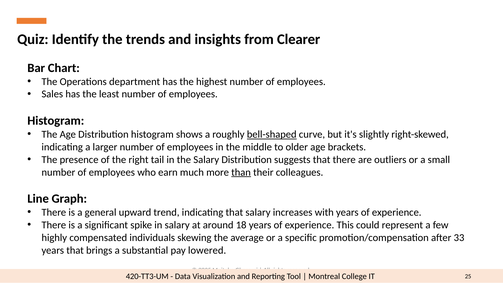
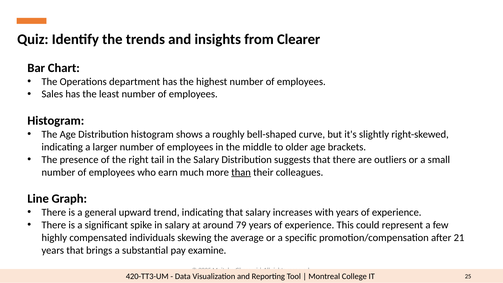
bell-shaped underline: present -> none (272, 134)
18: 18 -> 79 (241, 225)
33: 33 -> 21 (459, 238)
lowered: lowered -> examine (207, 250)
